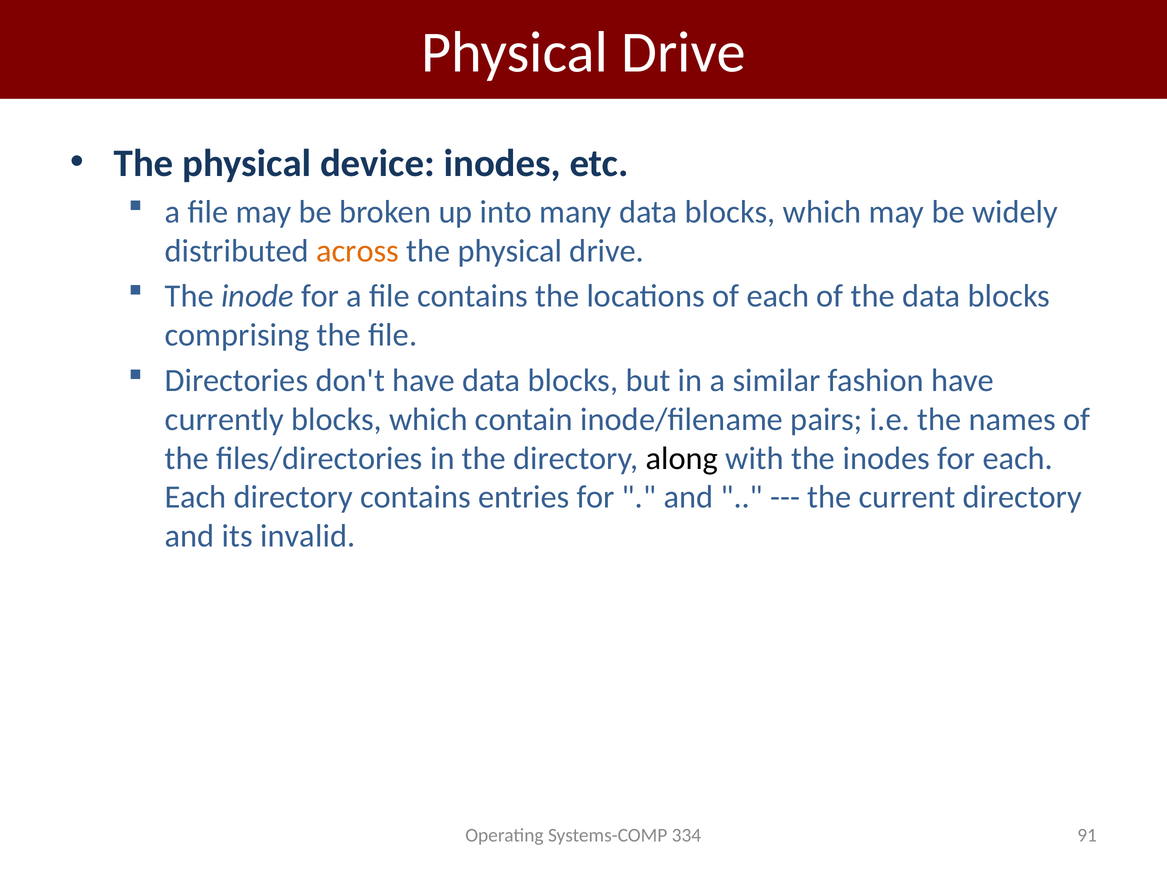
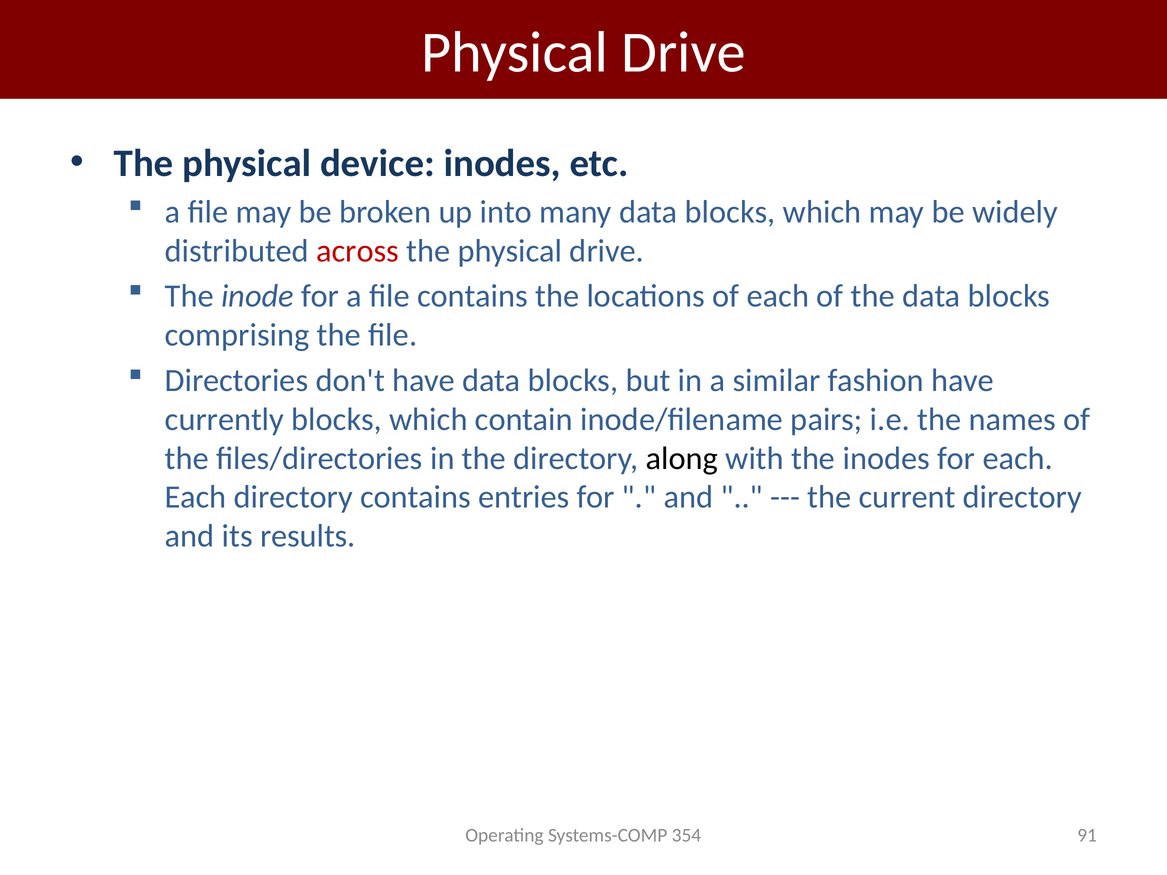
across colour: orange -> red (358, 251)
invalid: invalid -> results (308, 536)
334: 334 -> 354 (686, 836)
